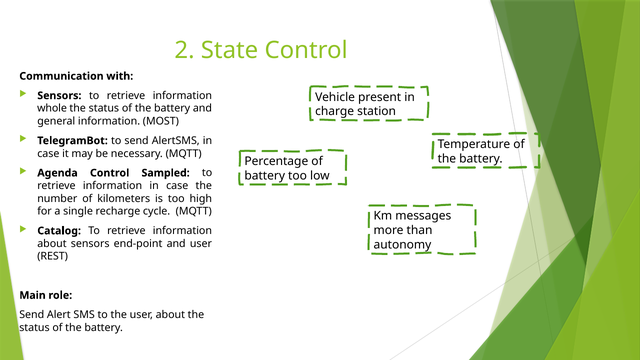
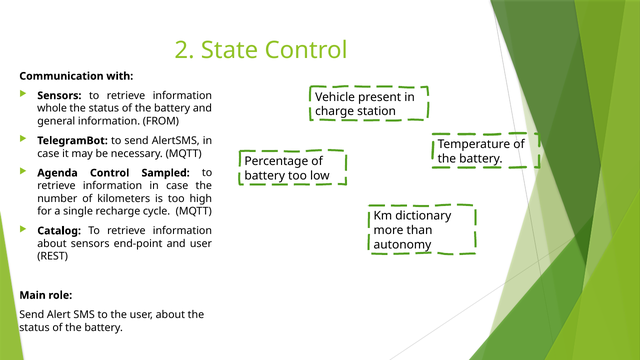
MOST: MOST -> FROM (161, 121)
messages: messages -> dictionary (423, 216)
